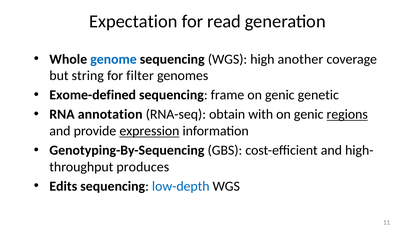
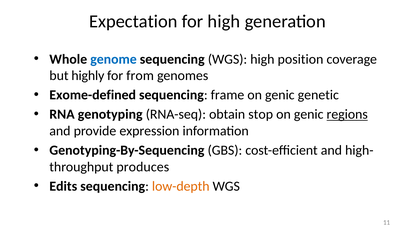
for read: read -> high (224, 21)
another: another -> position (300, 59)
string: string -> highly (88, 76)
filter: filter -> from (140, 76)
annotation: annotation -> genotyping (110, 115)
with: with -> stop (261, 115)
expression underline: present -> none (149, 131)
low-depth colour: blue -> orange (181, 187)
